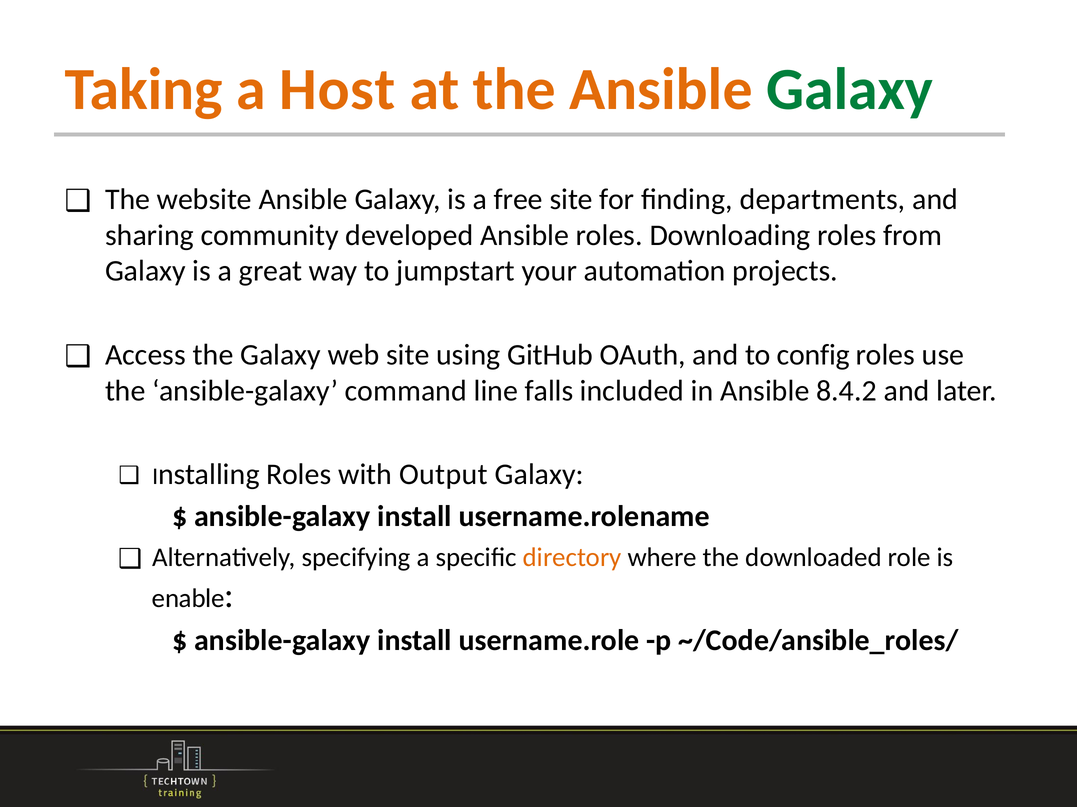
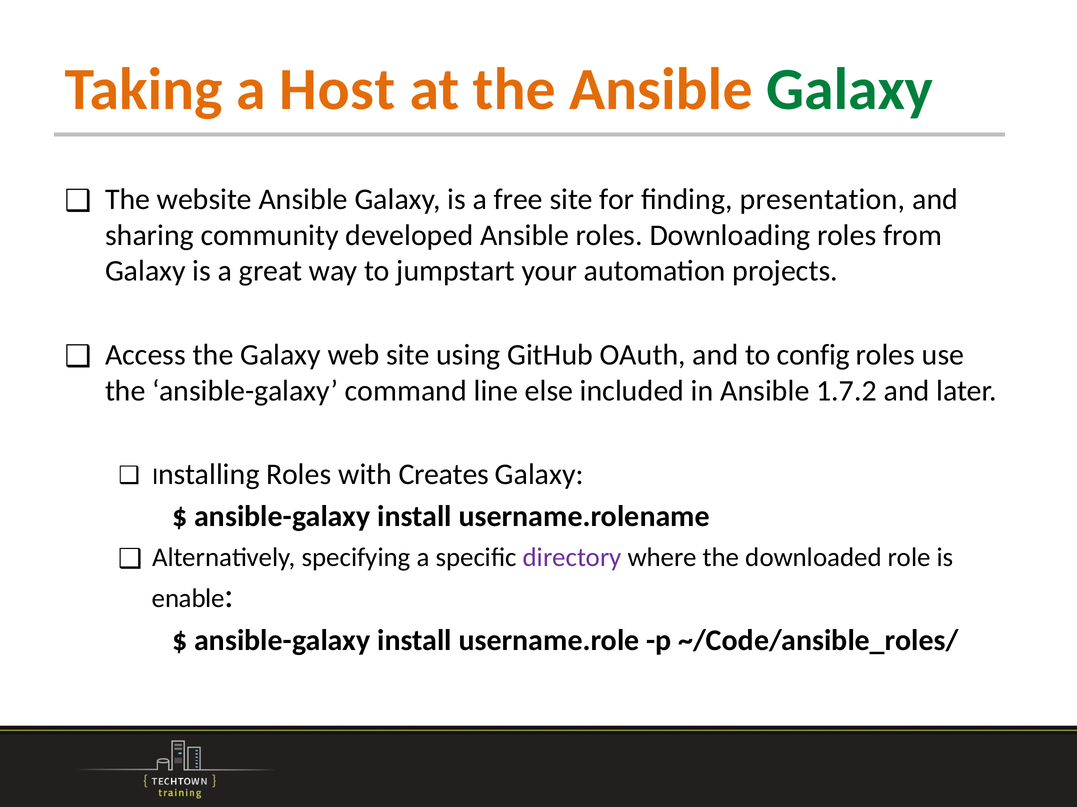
departments: departments -> presentation (822, 200)
falls: falls -> else (549, 391)
8.4.2: 8.4.2 -> 1.7.2 (846, 391)
Output: Output -> Creates (444, 475)
directory colour: orange -> purple (572, 558)
